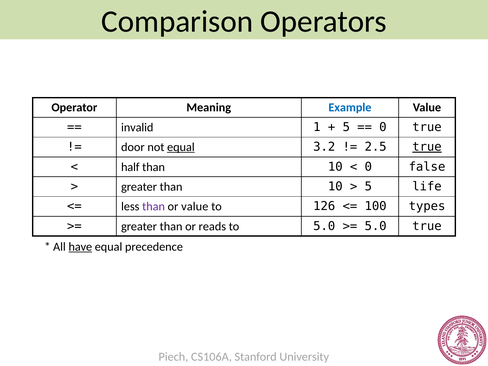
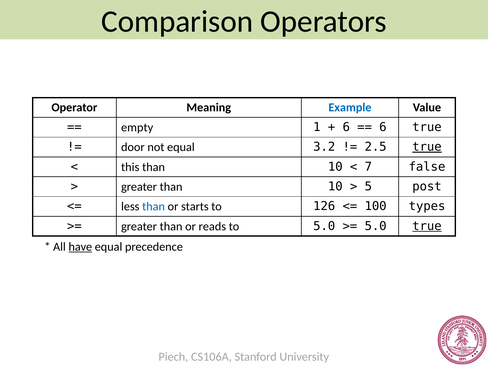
invalid: invalid -> empty (137, 127)
5: 5 -> 6 (346, 127)
0: 0 -> 6 (383, 127)
equal underline: present -> none (181, 147)
half: half -> this (130, 167)
0: 0 -> 7 (368, 167)
life: life -> post (427, 186)
than colour: purple -> blue (154, 207)
or value: value -> starts (195, 207)
true underline: none -> present (427, 226)
